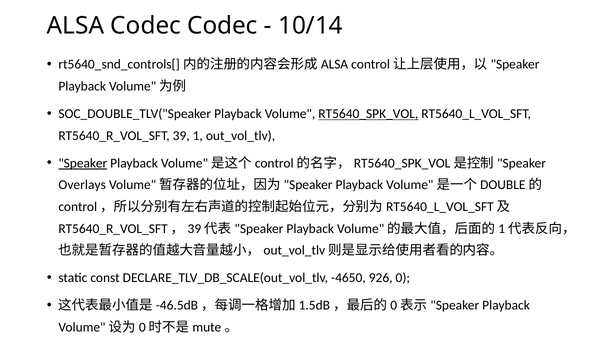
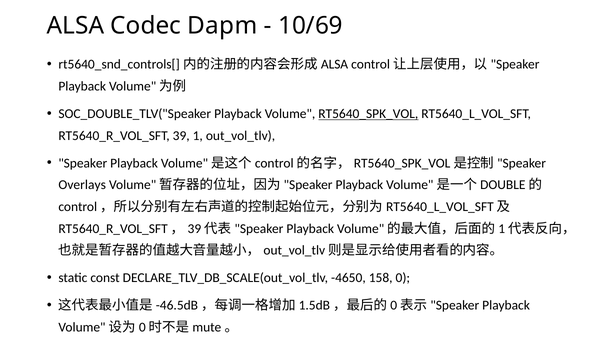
Codec Codec: Codec -> Dapm (222, 26)
10/14: 10/14 -> 10/69 (310, 26)
Speaker underline: present -> none (83, 163)
926: 926 -> 158 (381, 278)
